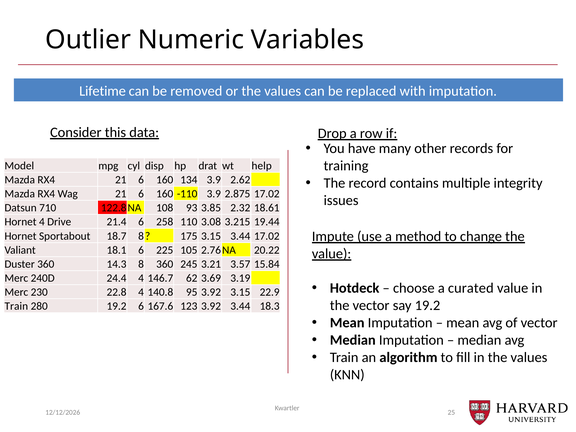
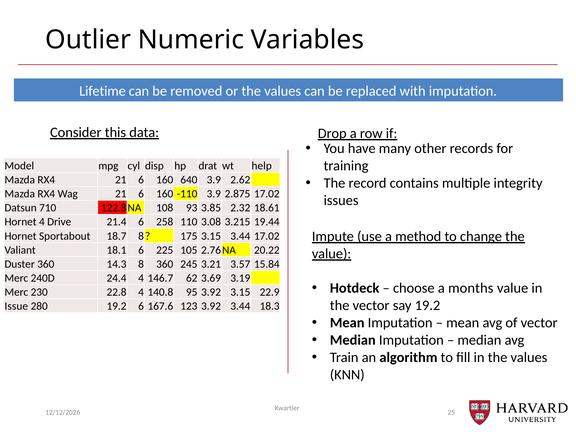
134: 134 -> 640 (189, 180)
curated: curated -> months (471, 288)
Train: Train -> Issue (16, 306)
